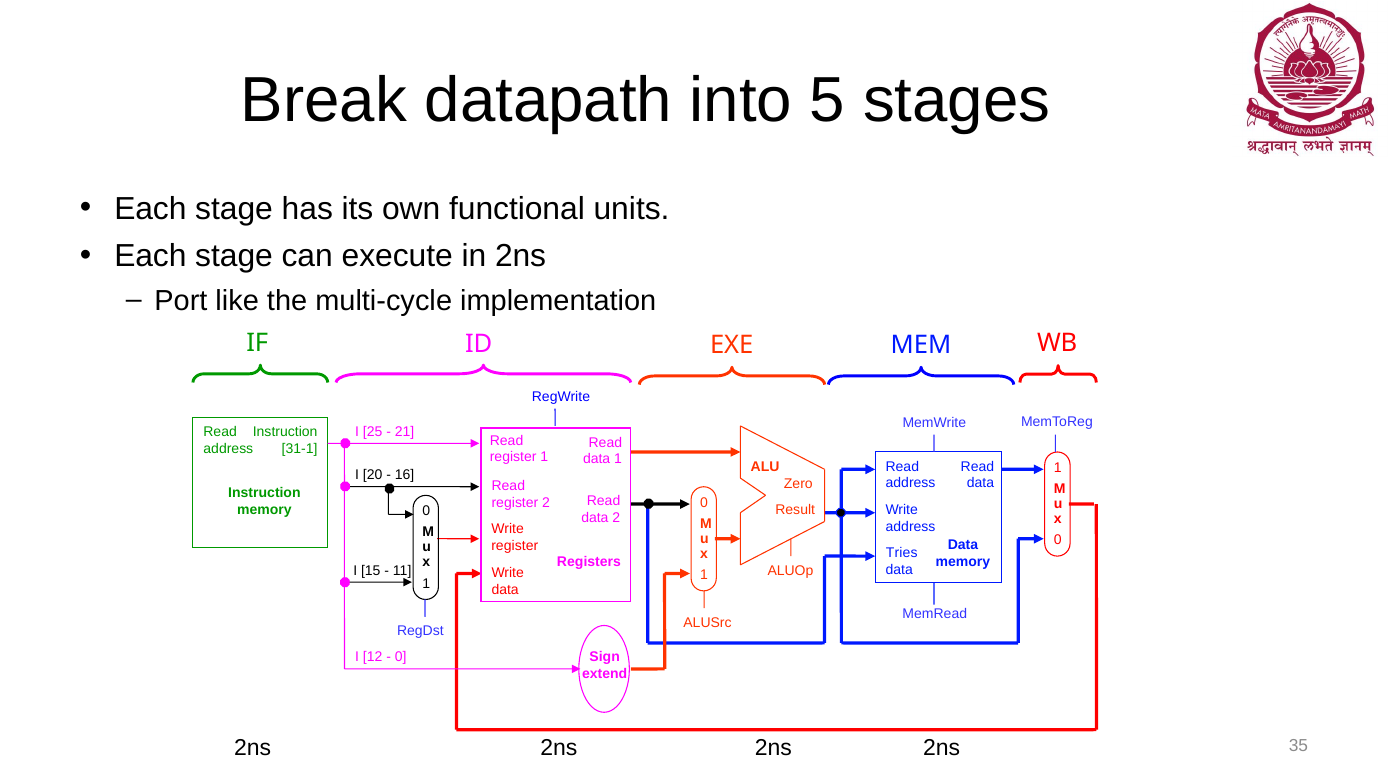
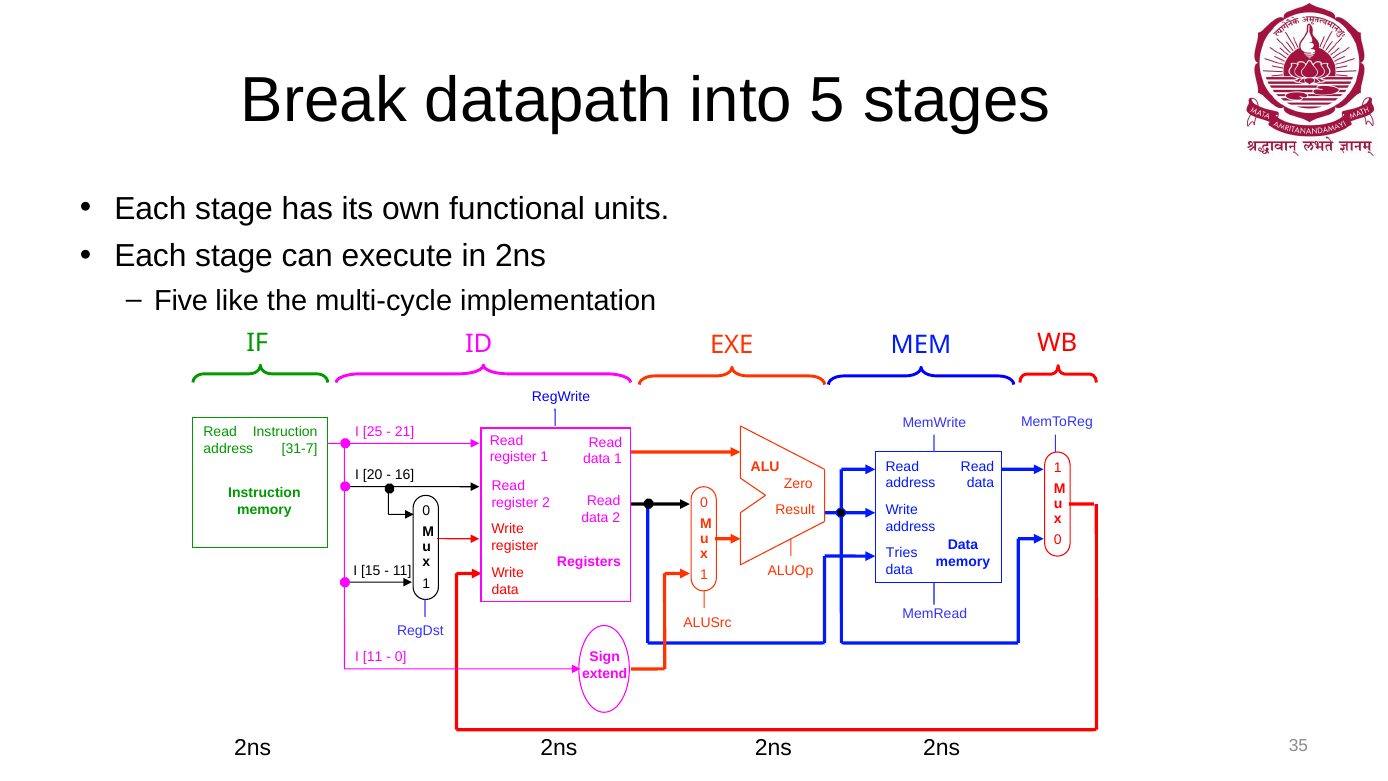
Port: Port -> Five (181, 301)
31-1: 31-1 -> 31-7 (300, 449)
I 12: 12 -> 11 (373, 657)
